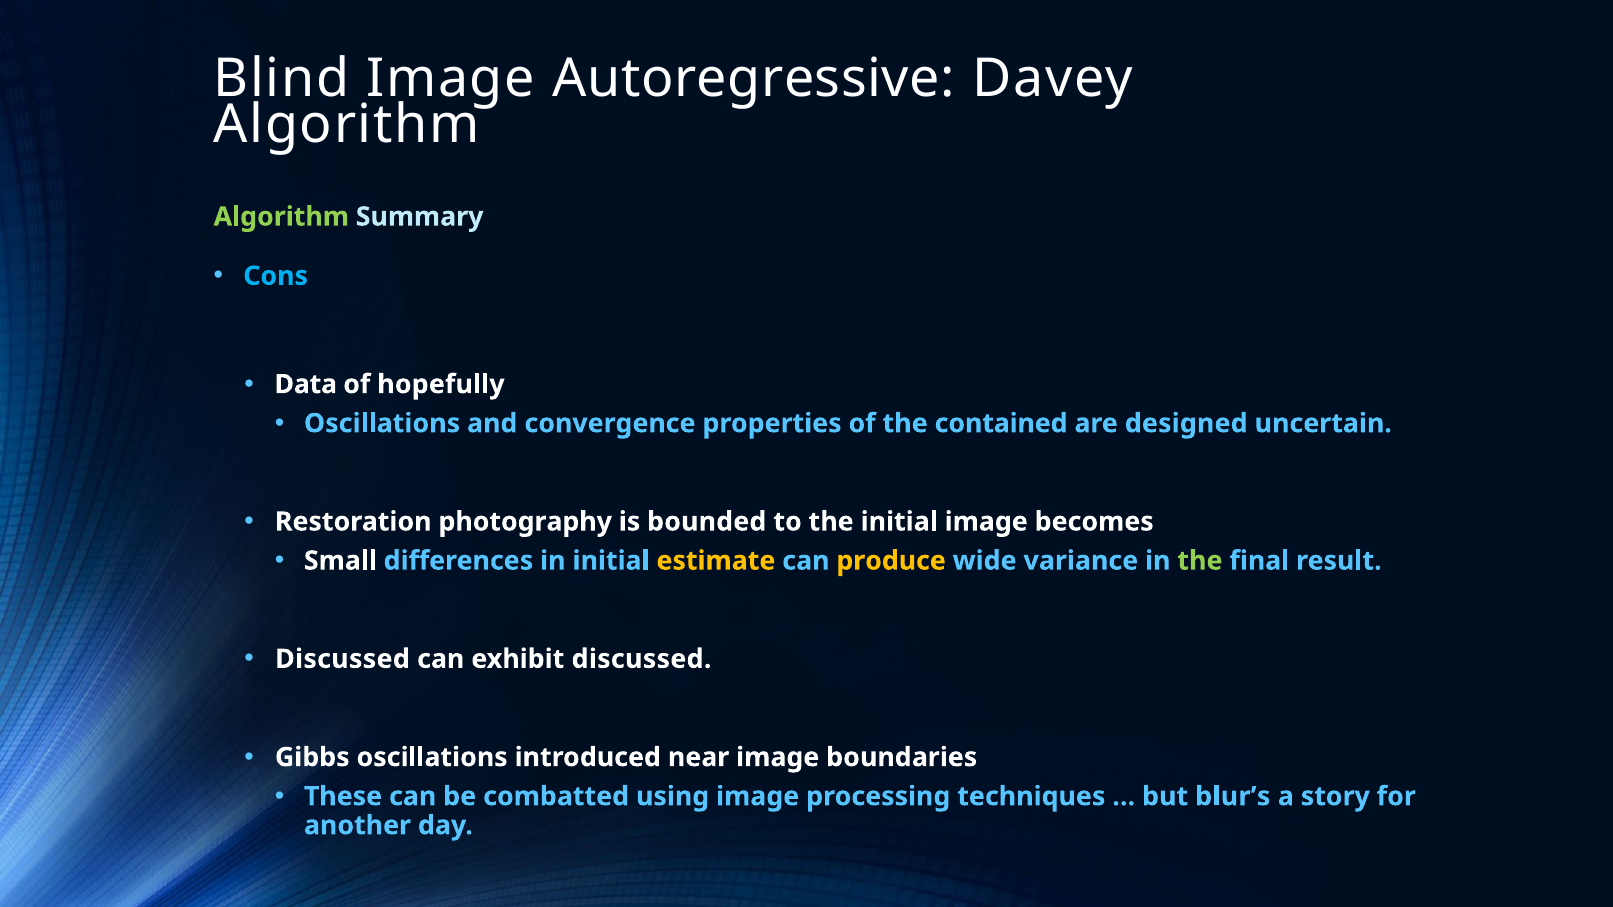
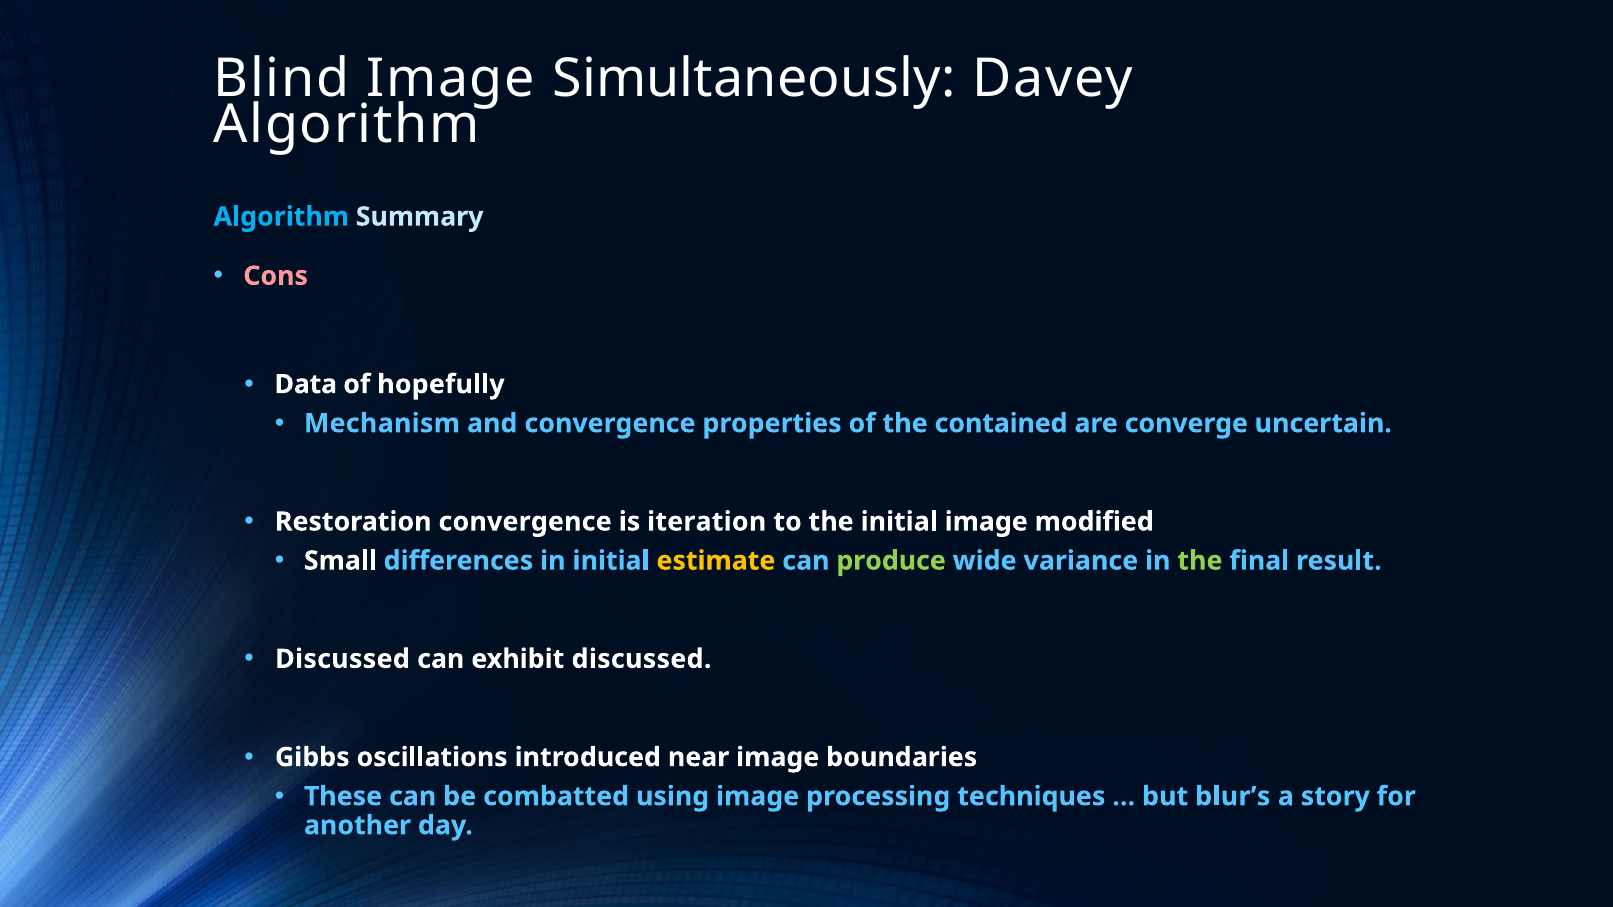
Autoregressive: Autoregressive -> Simultaneously (754, 79)
Algorithm colour: light green -> light blue (281, 217)
Cons colour: light blue -> pink (276, 276)
Oscillations: Oscillations -> Mechanism (382, 424)
designed: designed -> converge (1186, 424)
Restoration photography: photography -> convergence (525, 522)
bounded: bounded -> iteration (707, 522)
becomes: becomes -> modified (1094, 522)
produce colour: yellow -> light green (891, 561)
